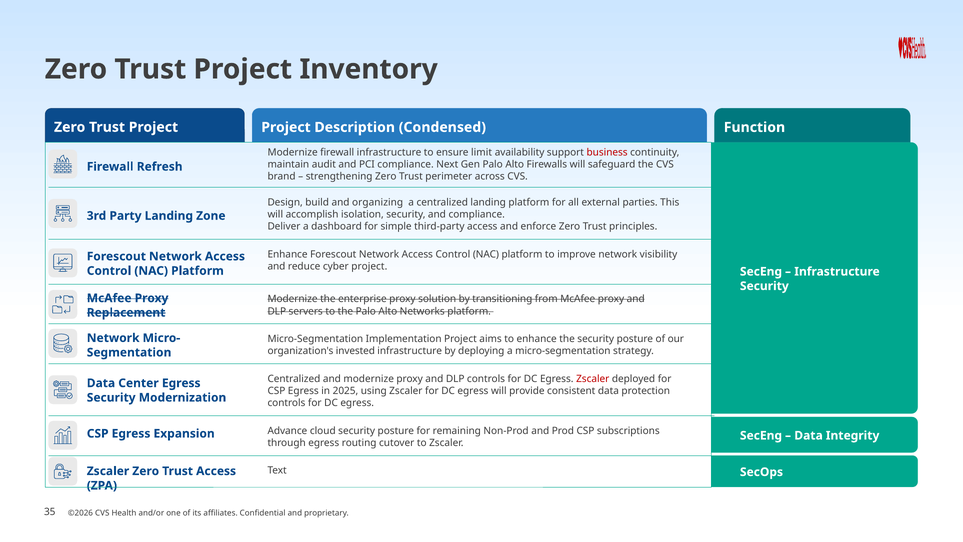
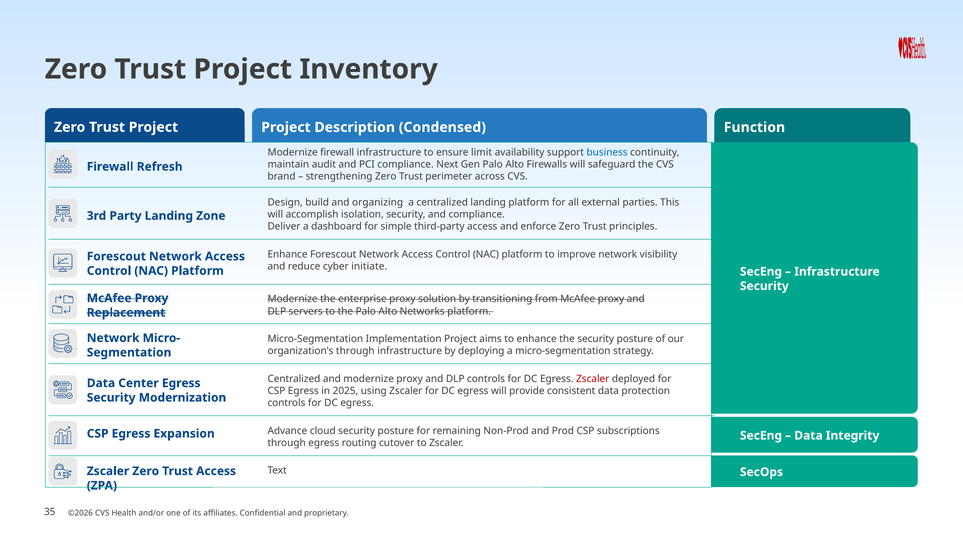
business colour: red -> blue (607, 152)
cyber project: project -> initiate (369, 266)
organization's invested: invested -> through (355, 351)
